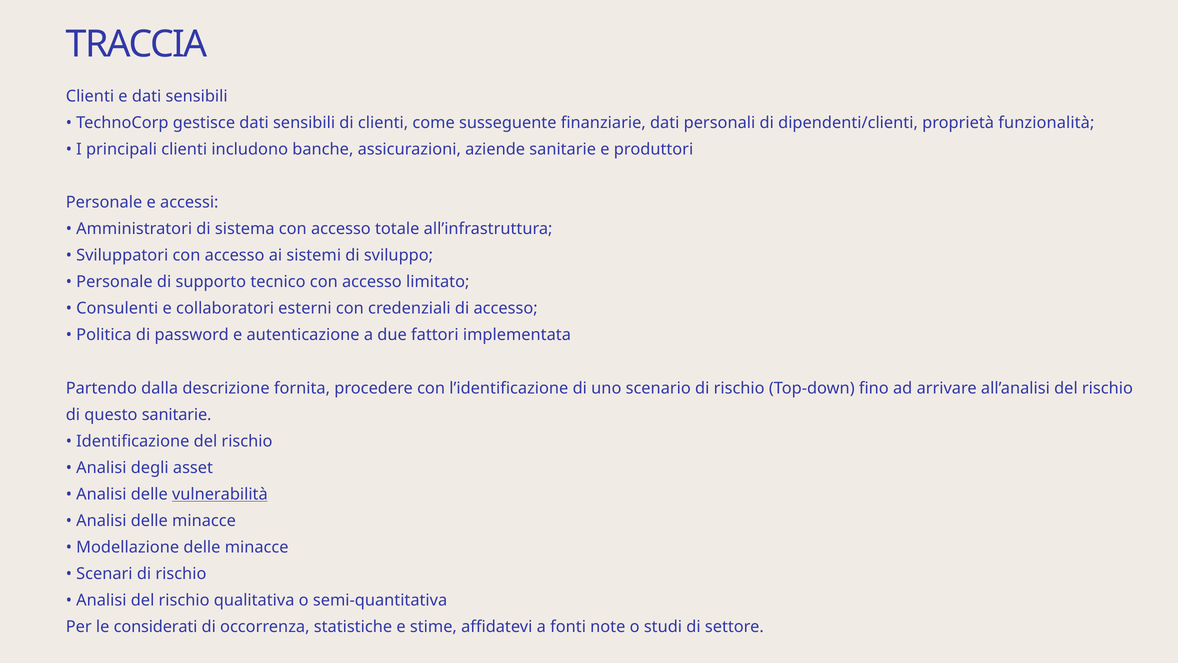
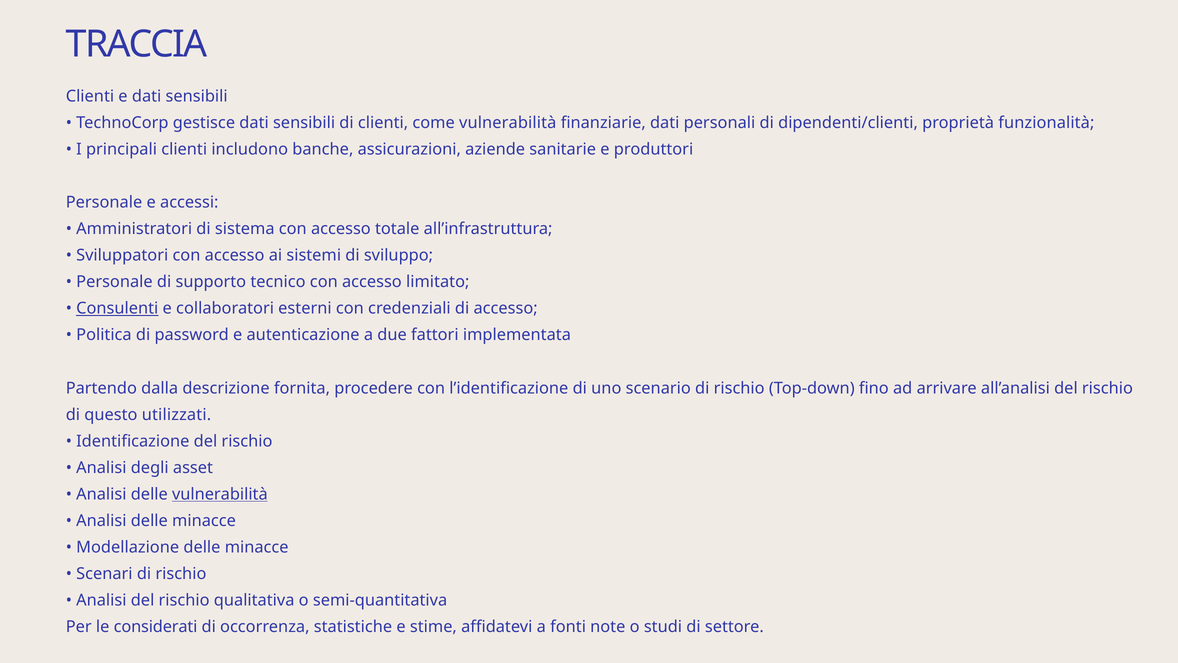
come susseguente: susseguente -> vulnerabilità (508, 123)
Consulenti underline: none -> present (117, 308)
questo sanitarie: sanitarie -> utilizzati (176, 414)
